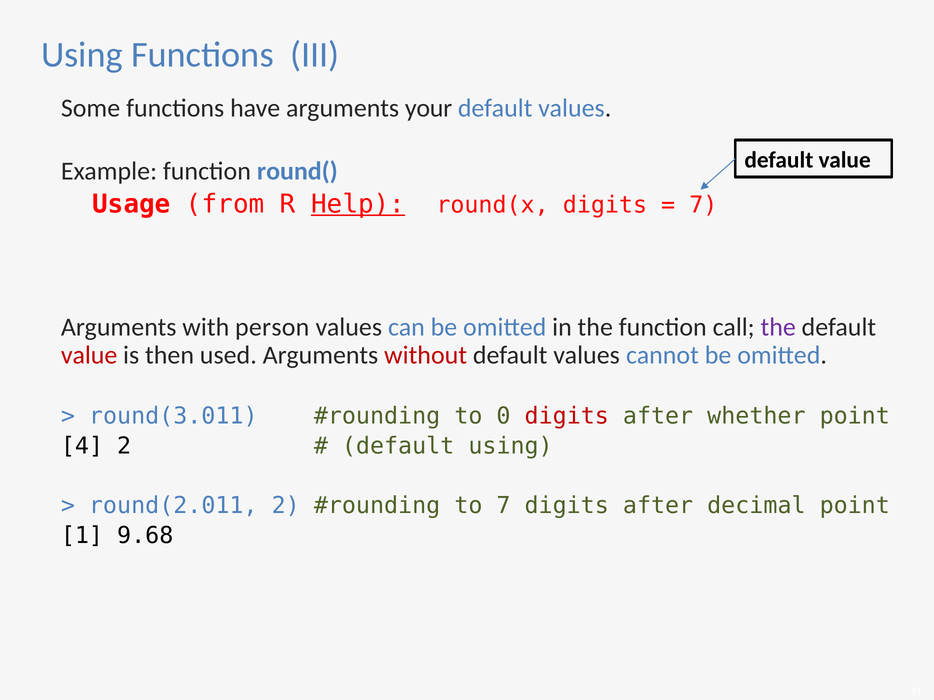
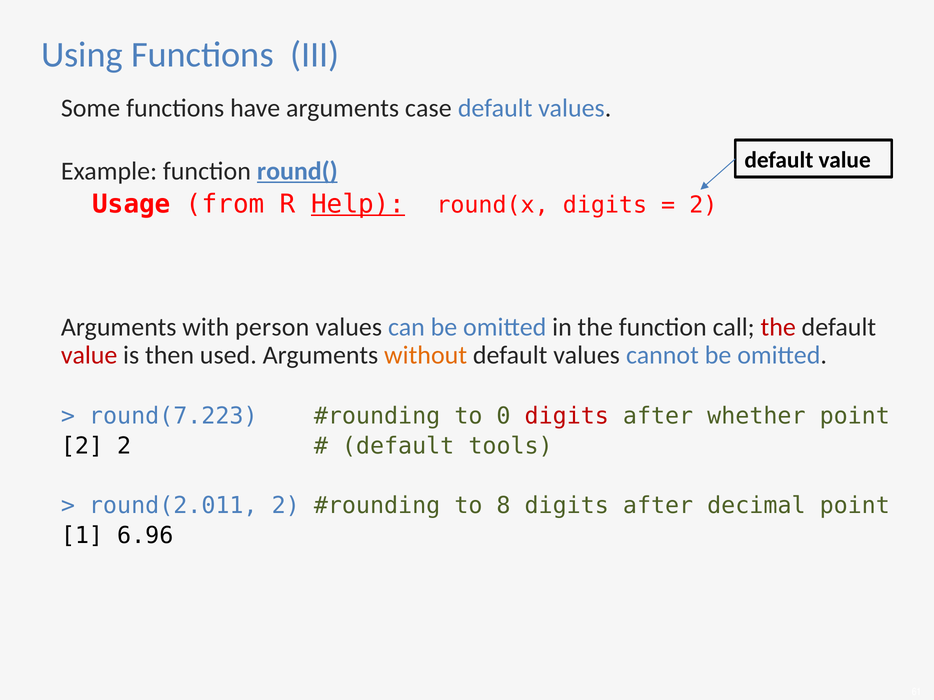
your: your -> case (428, 108)
round( underline: none -> present (297, 171)
7: 7 -> 2 (703, 205)
the colour: purple -> red (778, 327)
without colour: red -> orange (426, 355)
round(3.011: round(3.011 -> round(7.223 (173, 416)
4: 4 -> 2 (82, 446)
default using: using -> tools (511, 446)
to 7: 7 -> 8 (503, 506)
9.68: 9.68 -> 6.96 (145, 536)
